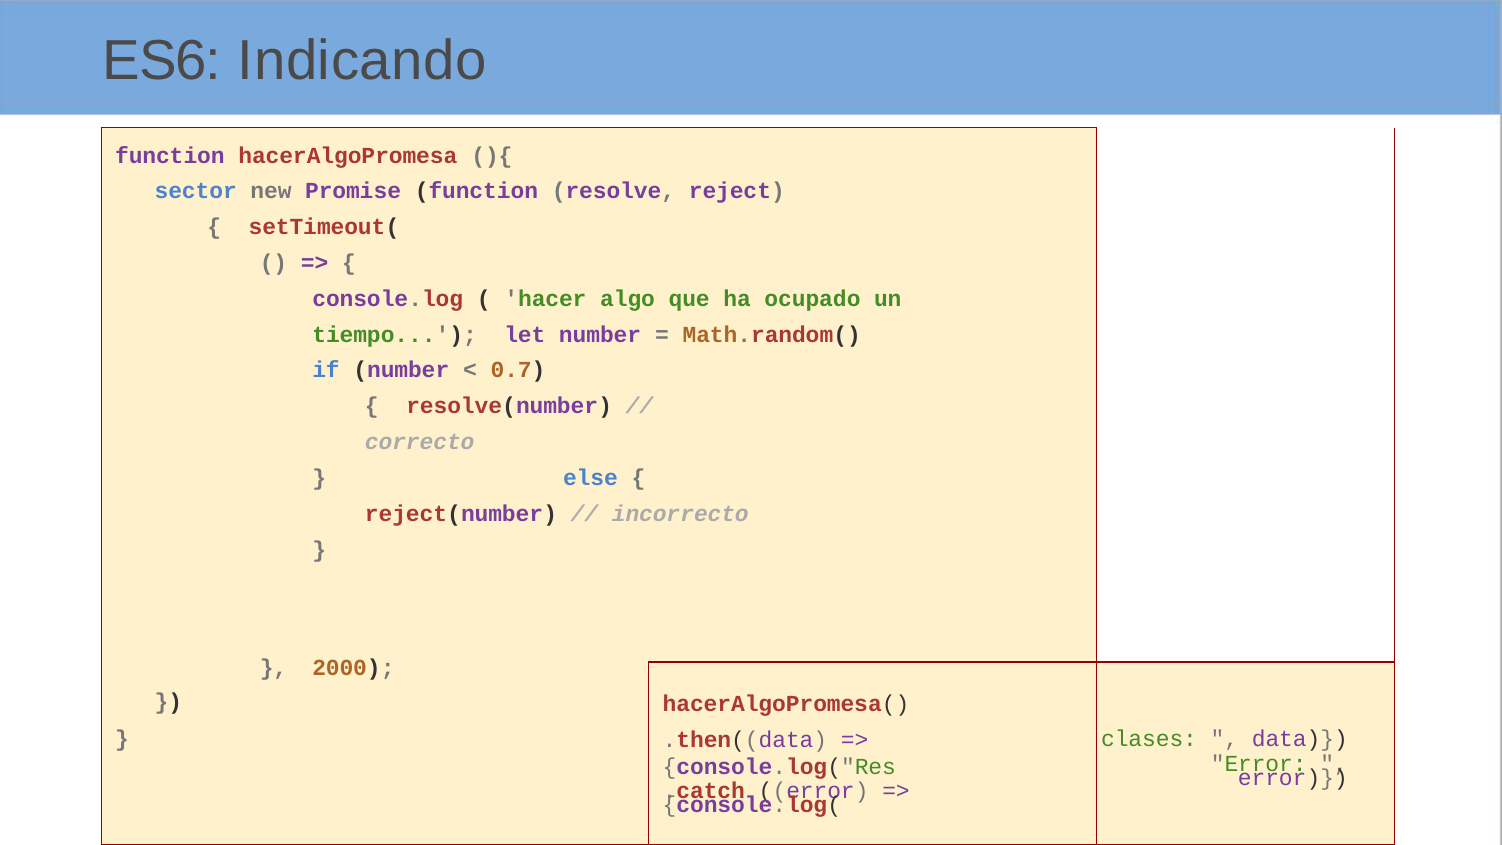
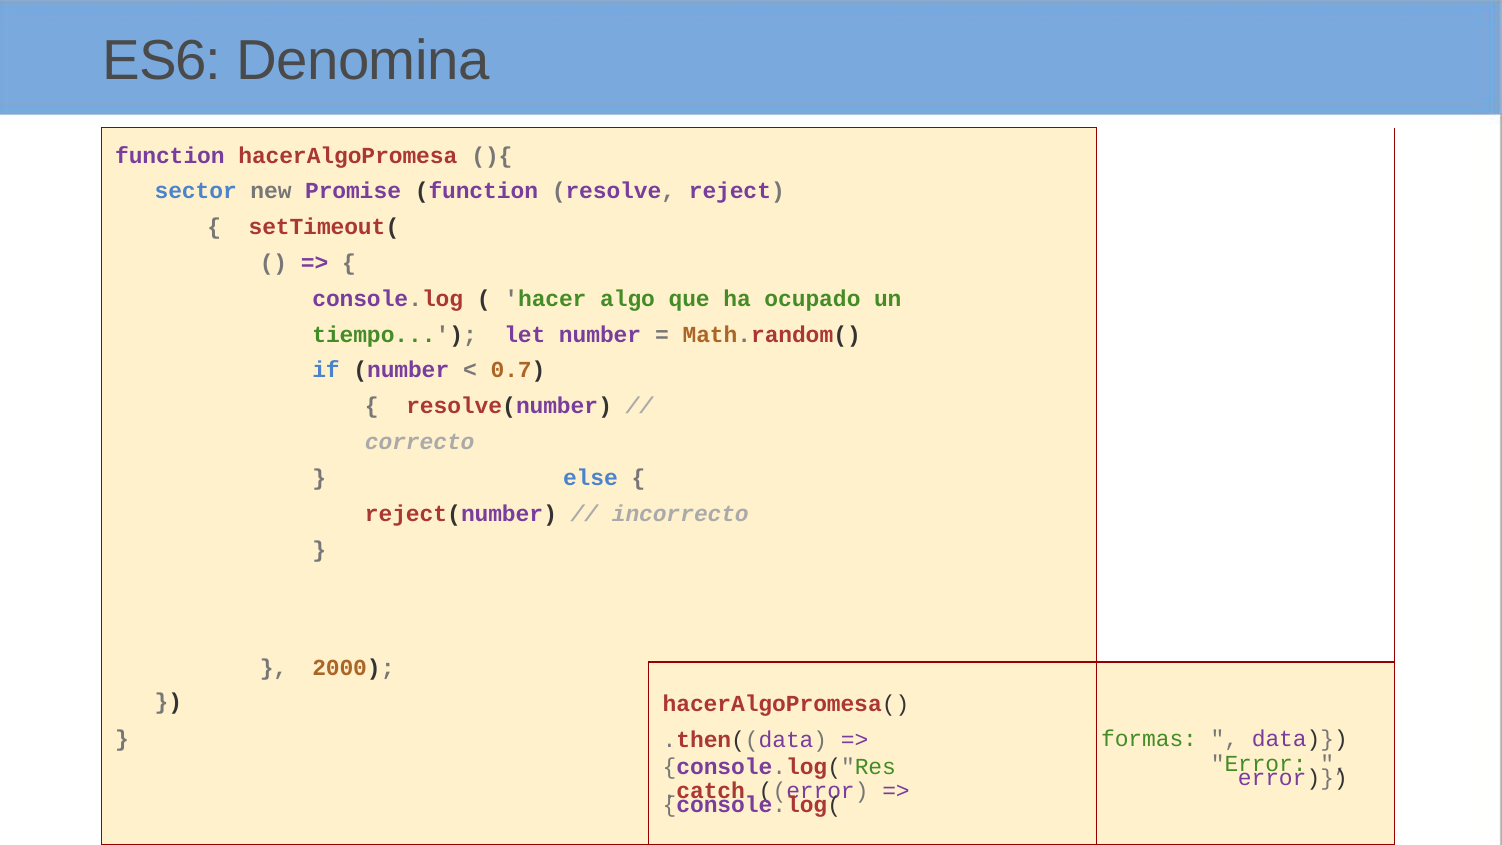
Indicando: Indicando -> Denomina (363, 61)
clases: clases -> formas (1149, 739)
